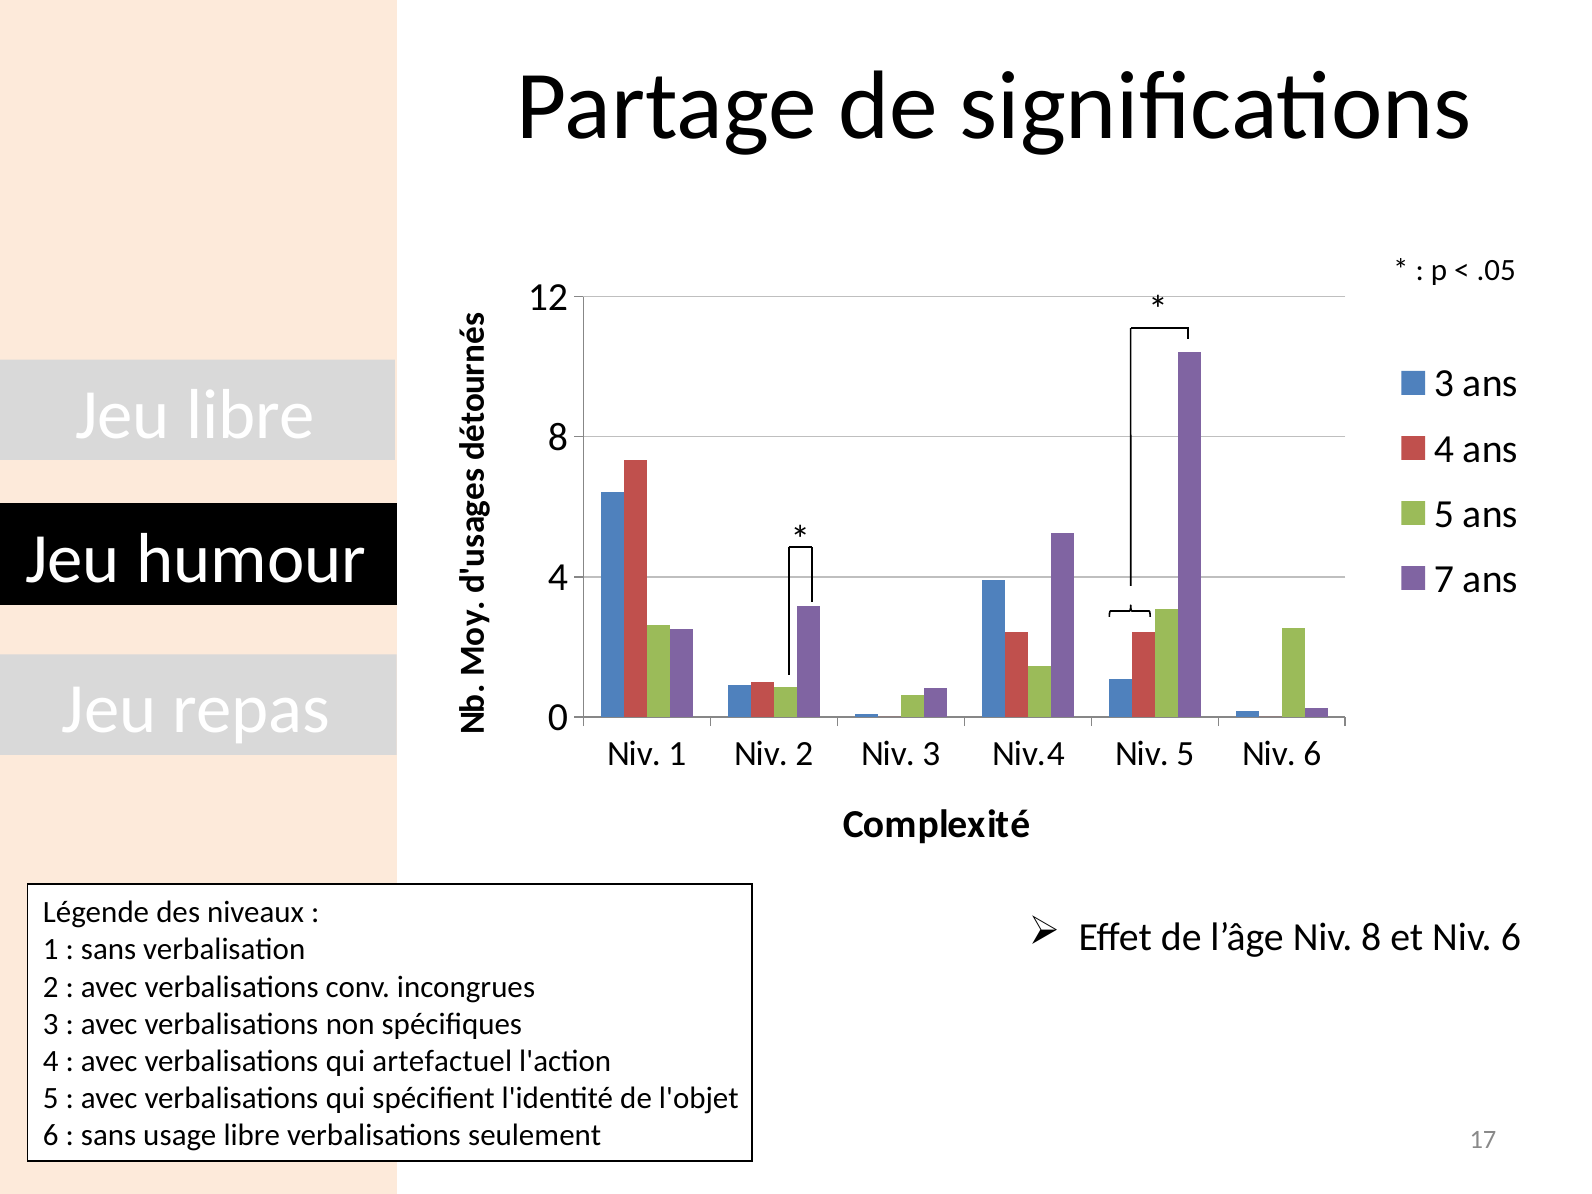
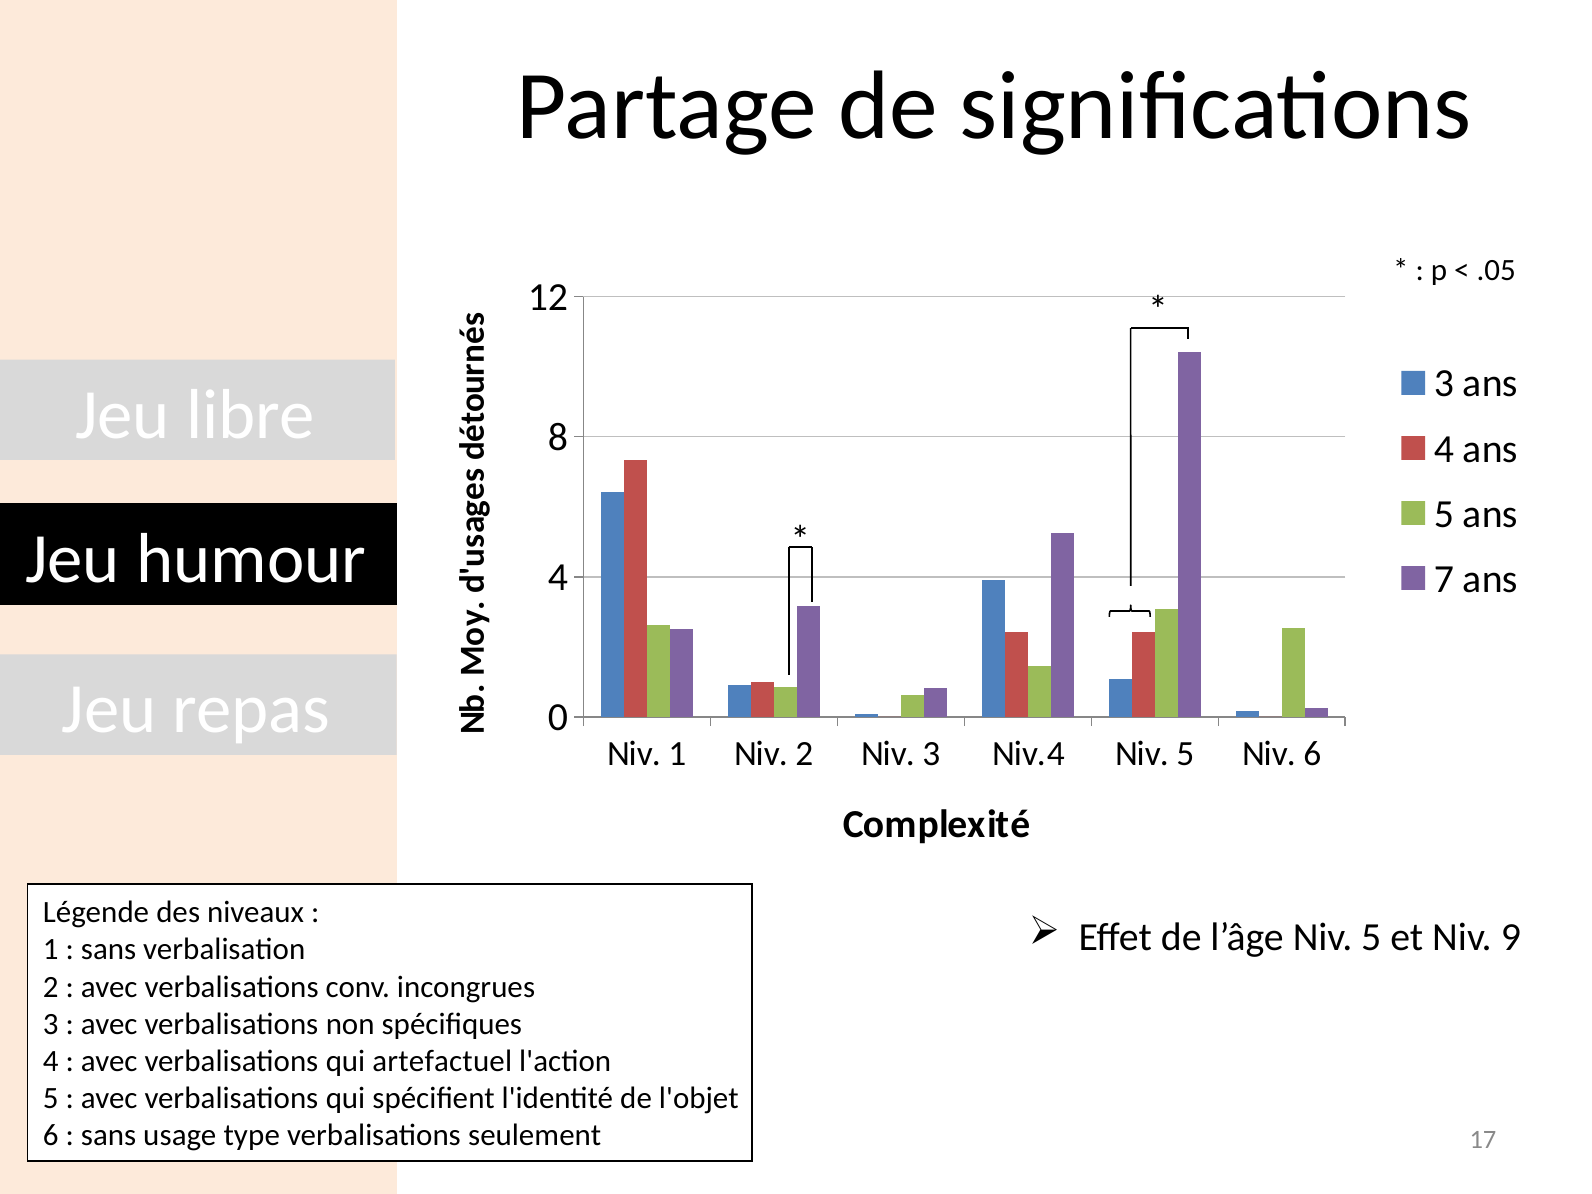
l’âge Niv 8: 8 -> 5 (1371, 938)
et Niv 6: 6 -> 9 (1511, 938)
usage libre: libre -> type (252, 1135)
